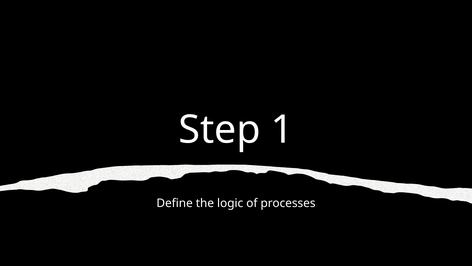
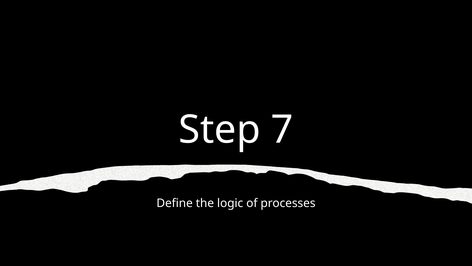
1: 1 -> 7 (282, 130)
